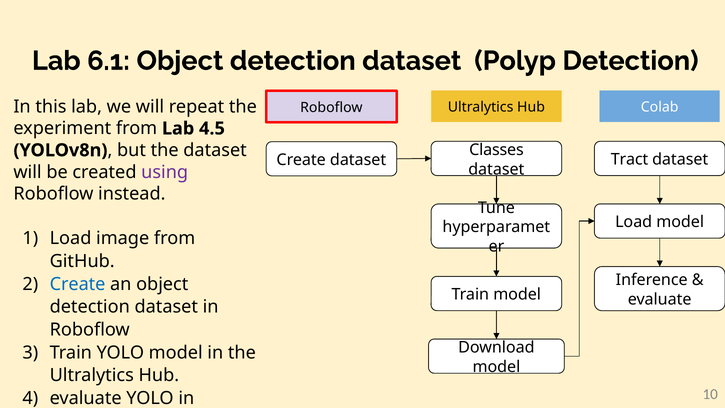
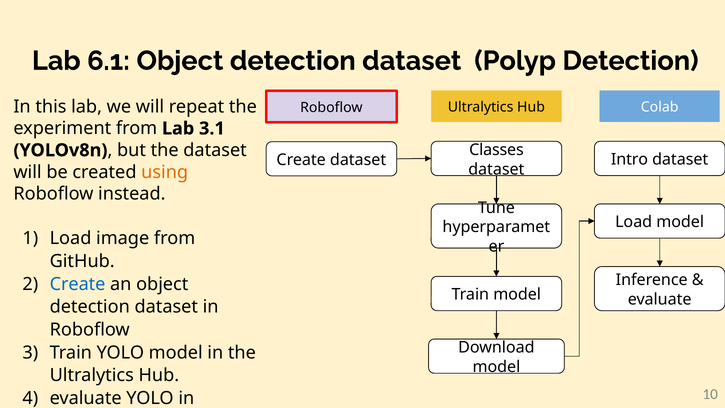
4.5: 4.5 -> 3.1 (212, 128)
Tract: Tract -> Intro (630, 159)
using colour: purple -> orange (165, 172)
